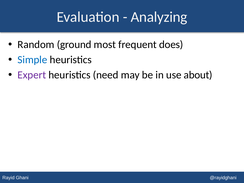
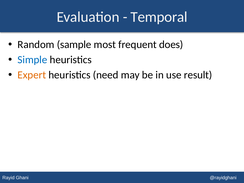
Analyzing: Analyzing -> Temporal (159, 17)
ground: ground -> sample (74, 45)
Expert colour: purple -> orange (32, 75)
about: about -> result (198, 75)
